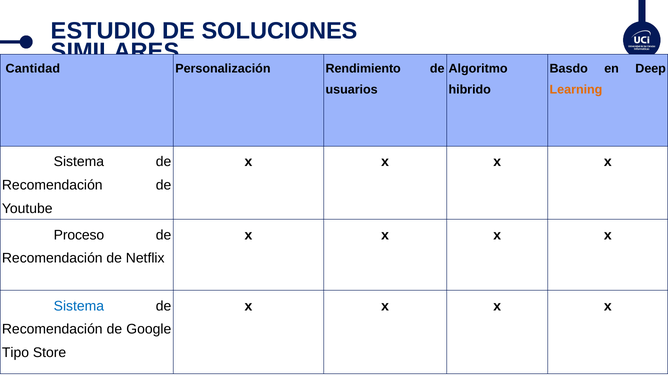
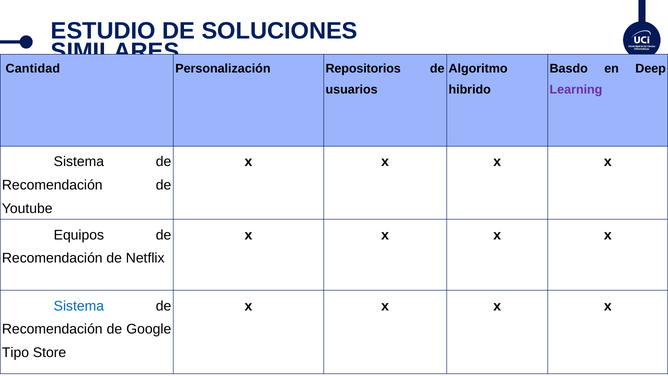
Rendimiento: Rendimiento -> Repositorios (363, 68)
Learning colour: orange -> purple (576, 89)
Proceso: Proceso -> Equipos (79, 235)
